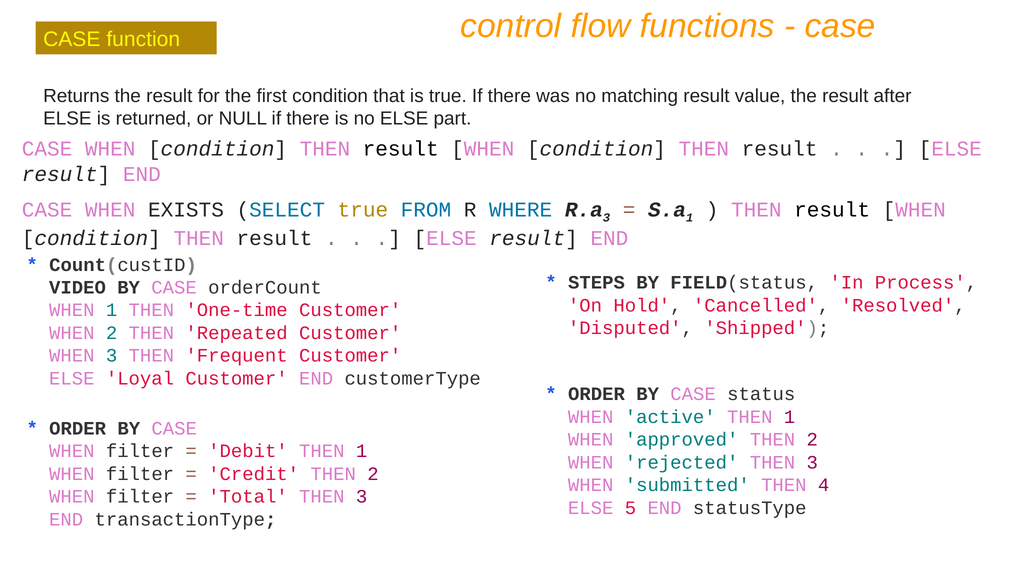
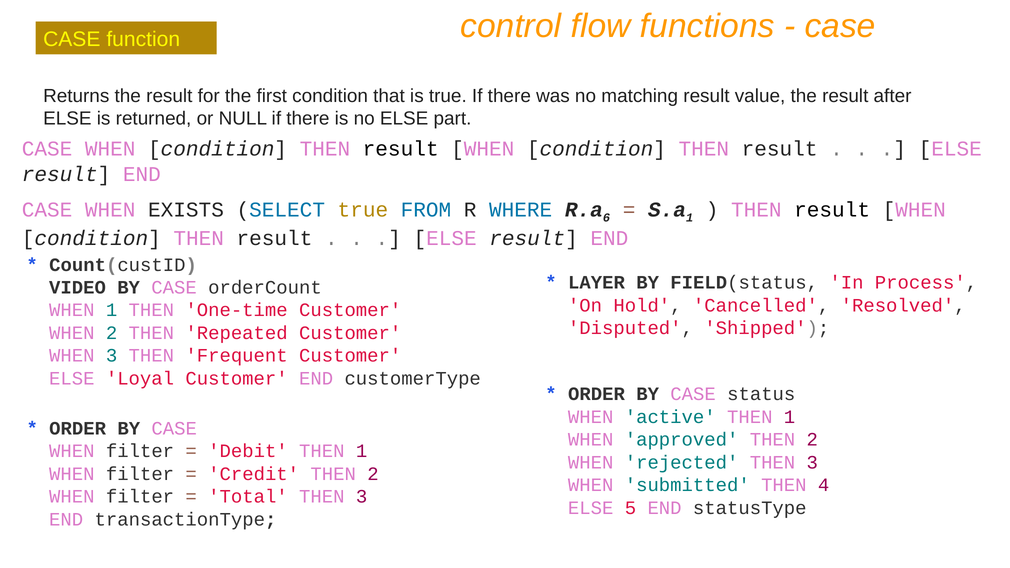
3: 3 -> 6 (606, 218)
STEPS: STEPS -> LAYER (596, 283)
